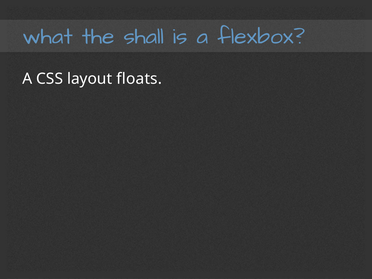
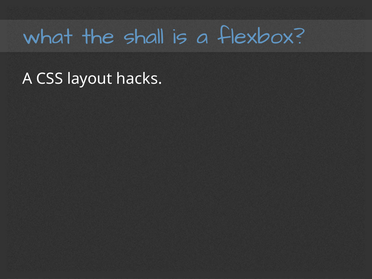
floats: floats -> hacks (139, 79)
